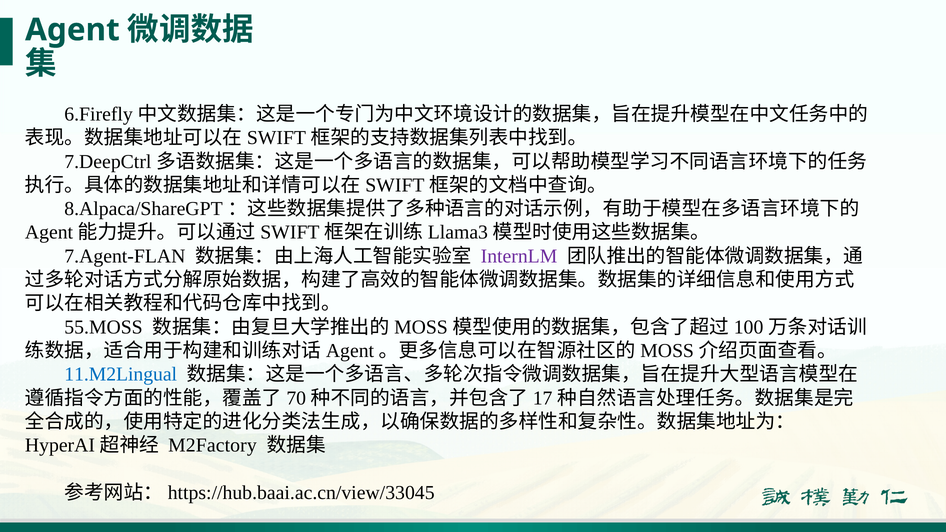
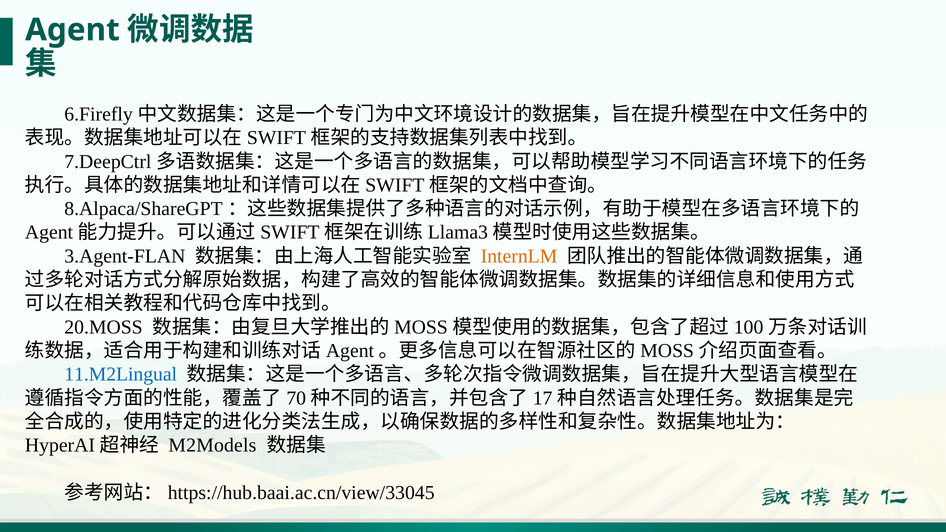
7.Agent-FLAN: 7.Agent-FLAN -> 3.Agent-FLAN (125, 256)
InternLM colour: purple -> orange (519, 256)
55.MOSS: 55.MOSS -> 20.MOSS (104, 327)
M2Factory: M2Factory -> M2Models (212, 445)
